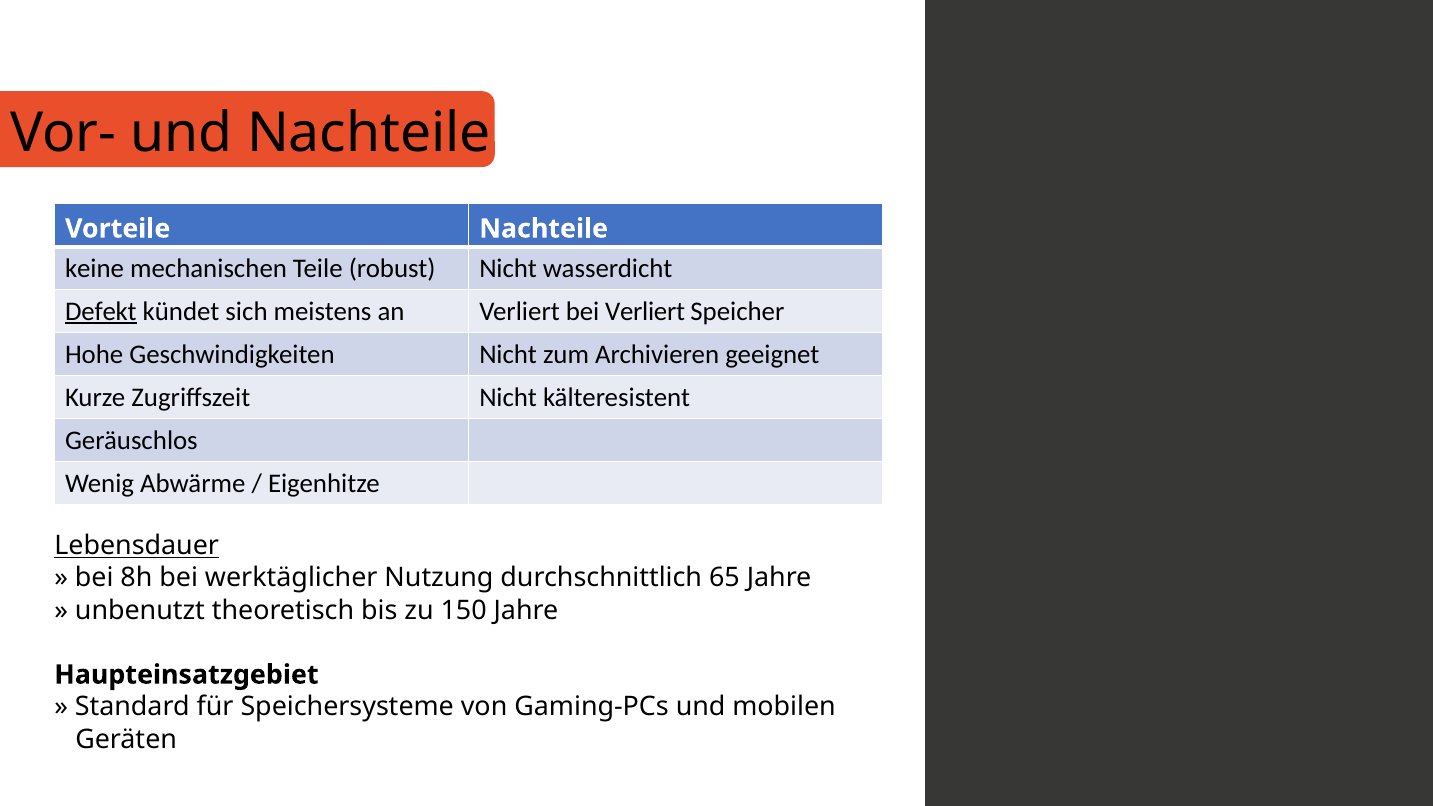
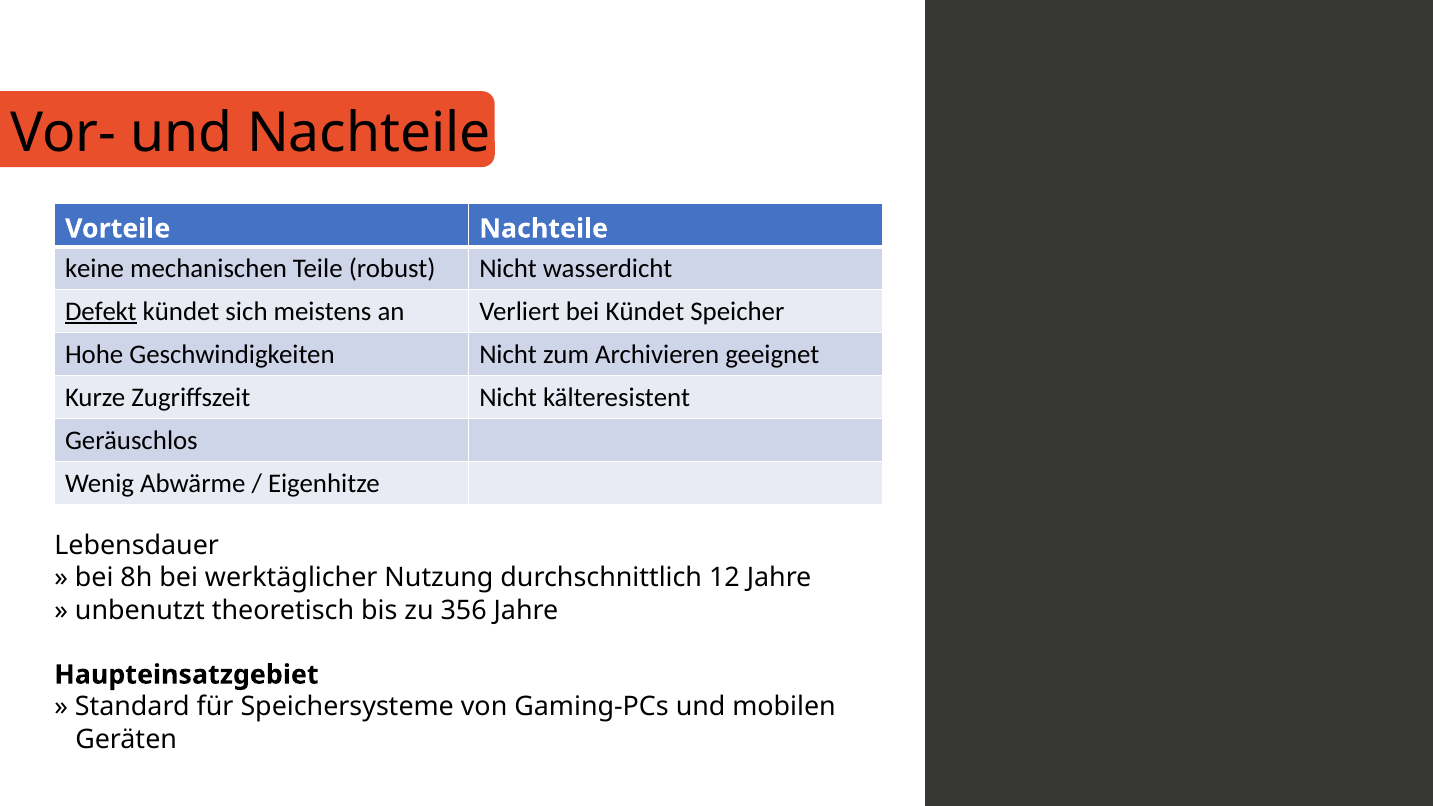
bei Verliert: Verliert -> Kündet (645, 312)
Lebensdauer underline: present -> none (137, 546)
65: 65 -> 12 (724, 578)
150: 150 -> 356 (464, 610)
